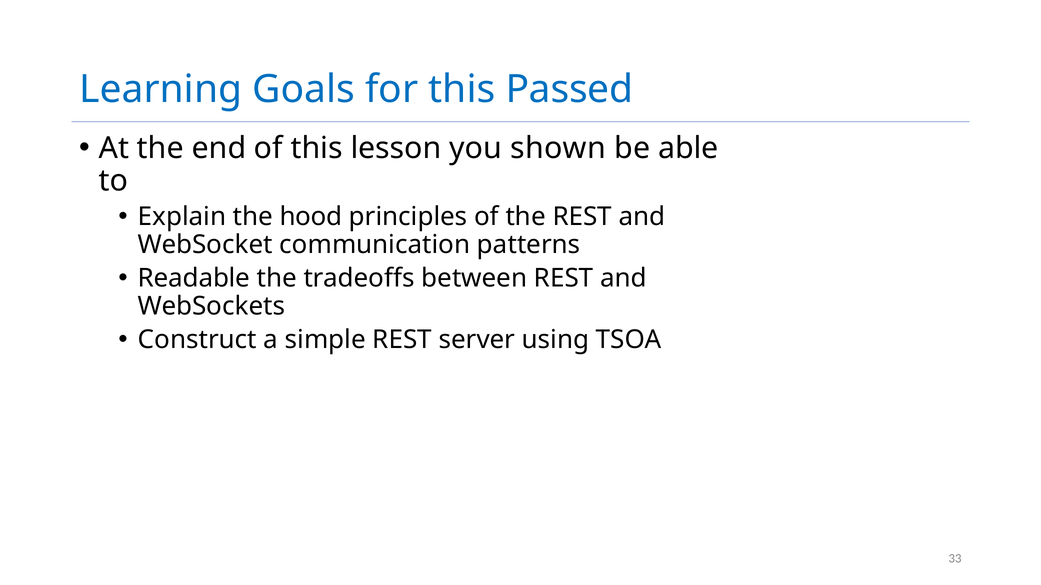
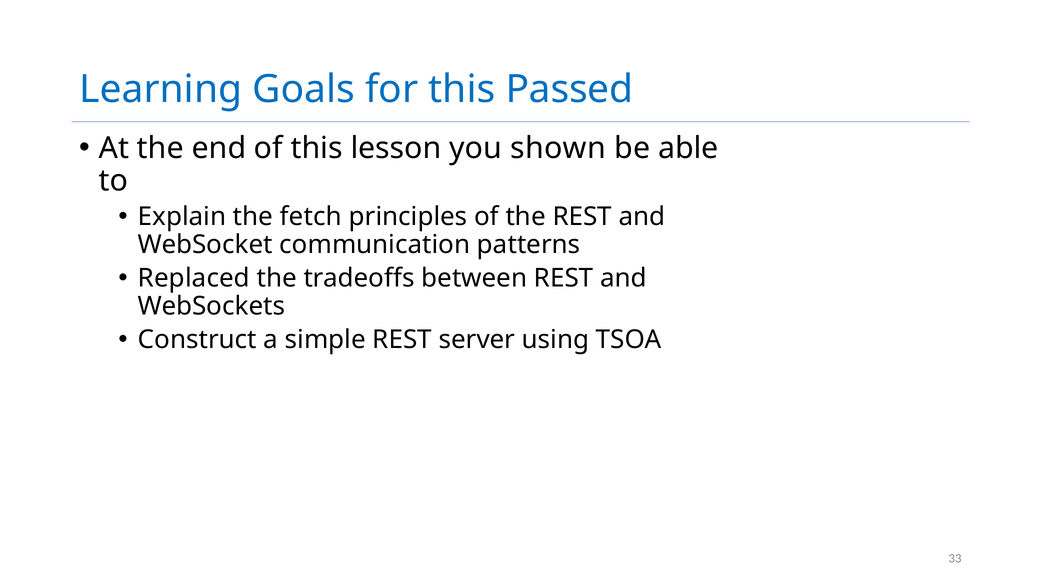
hood: hood -> fetch (311, 217)
Readable: Readable -> Replaced (194, 279)
